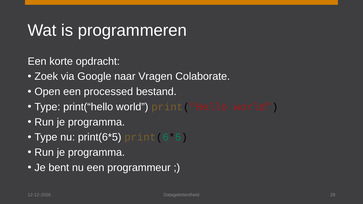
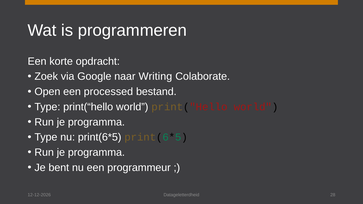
Vragen: Vragen -> Writing (155, 77)
